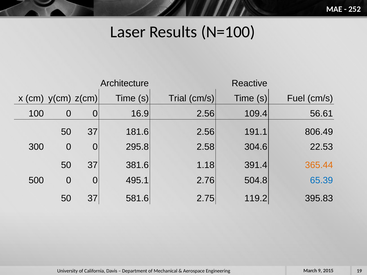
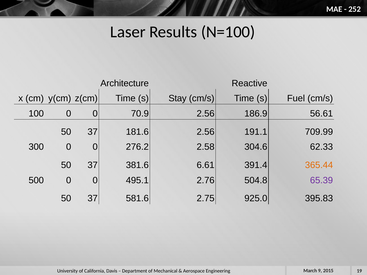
Trial: Trial -> Stay (178, 99)
16.9: 16.9 -> 70.9 (140, 114)
109.4: 109.4 -> 186.9 (256, 114)
806.49: 806.49 -> 709.99 (319, 132)
295.8: 295.8 -> 276.2 (137, 147)
22.53: 22.53 -> 62.33 (321, 147)
1.18: 1.18 -> 6.61 (206, 165)
65.39 colour: blue -> purple (321, 180)
119.2: 119.2 -> 925.0 (256, 199)
